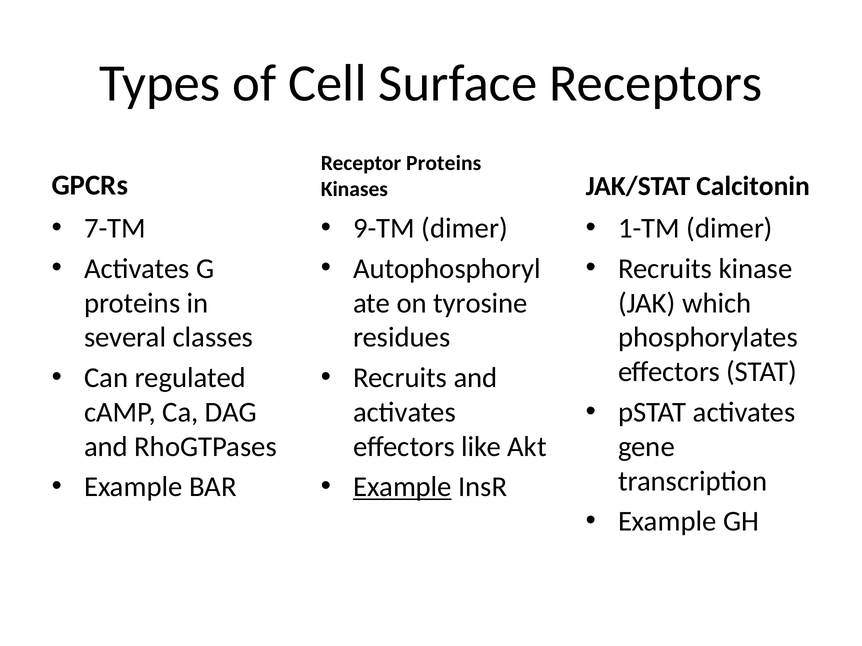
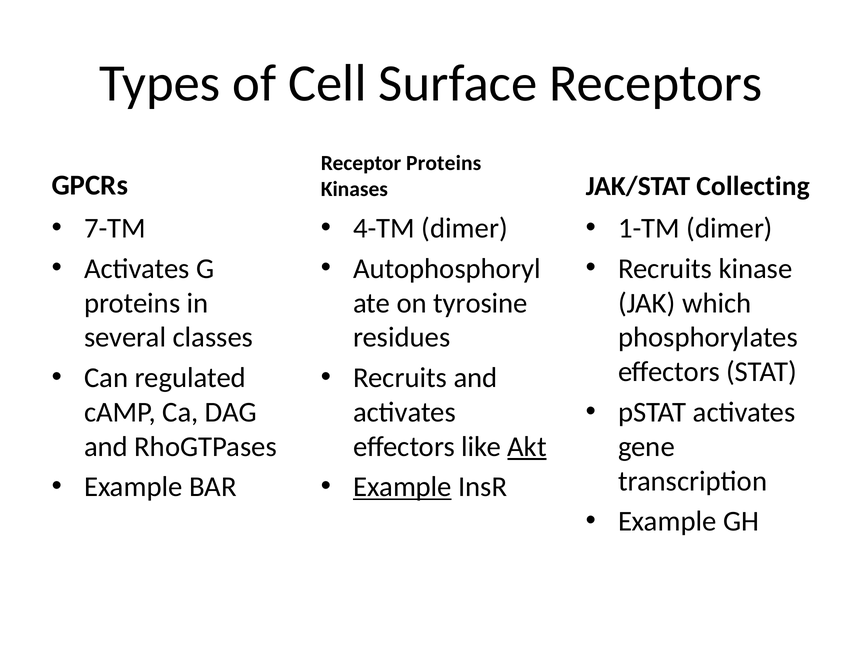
Calcitonin: Calcitonin -> Collecting (753, 186)
9-TM: 9-TM -> 4-TM (384, 229)
Akt underline: none -> present (527, 447)
